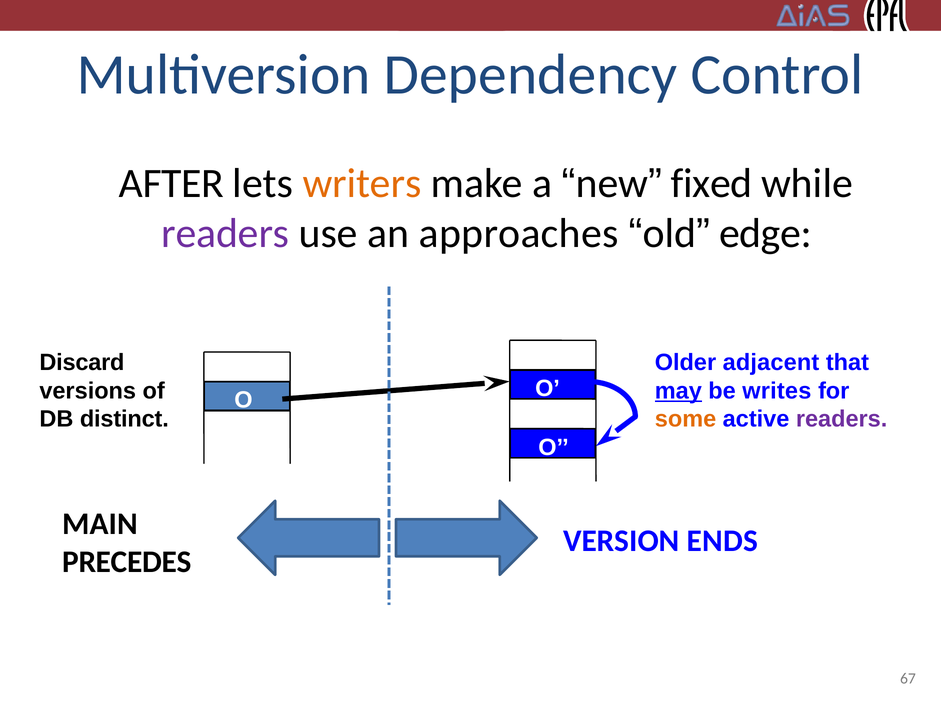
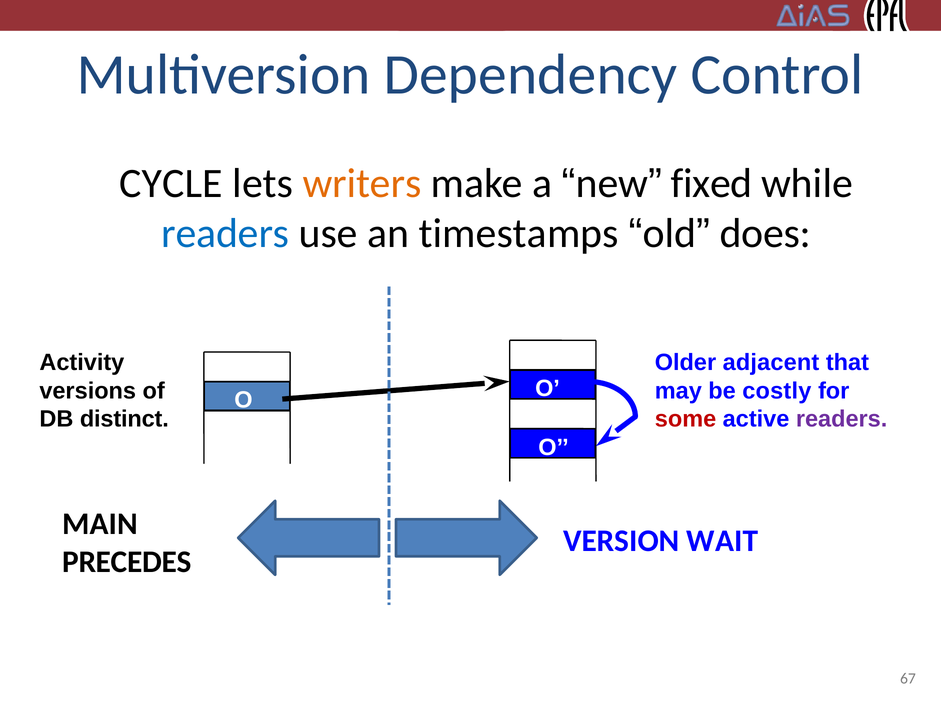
AFTER: AFTER -> CYCLE (171, 183)
readers colour: purple -> blue (225, 233)
approaches: approaches -> timestamps (519, 233)
edge: edge -> does (765, 233)
Discard: Discard -> Activity (82, 362)
may underline: present -> none (678, 391)
writes: writes -> costly (777, 391)
some colour: orange -> red (686, 419)
ENDS: ENDS -> WAIT (722, 541)
